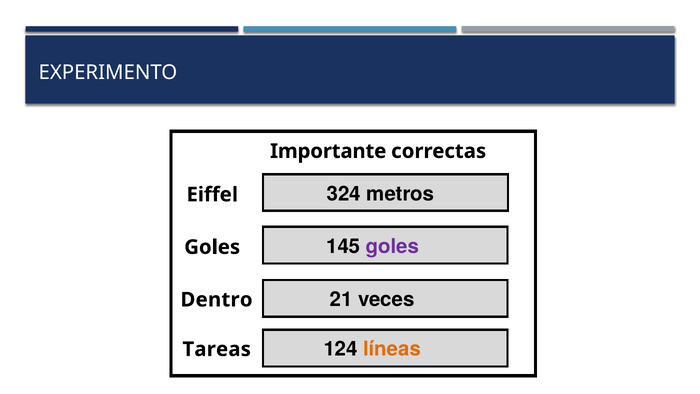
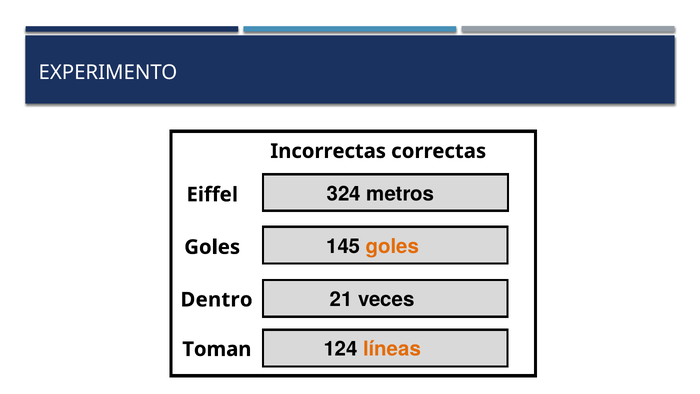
Importante: Importante -> Incorrectas (328, 151)
goles colour: purple -> orange (392, 247)
Tareas: Tareas -> Toman (217, 349)
